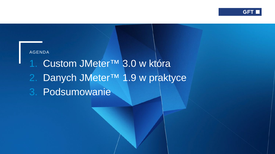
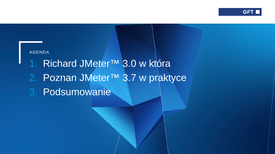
Custom: Custom -> Richard (60, 64)
Danych: Danych -> Poznan (60, 78)
1.9: 1.9 -> 3.7 (129, 78)
